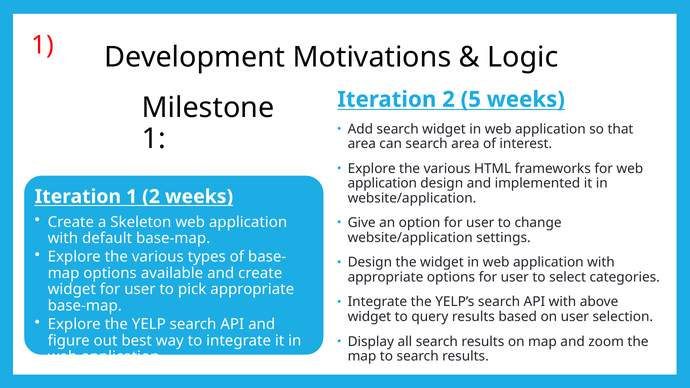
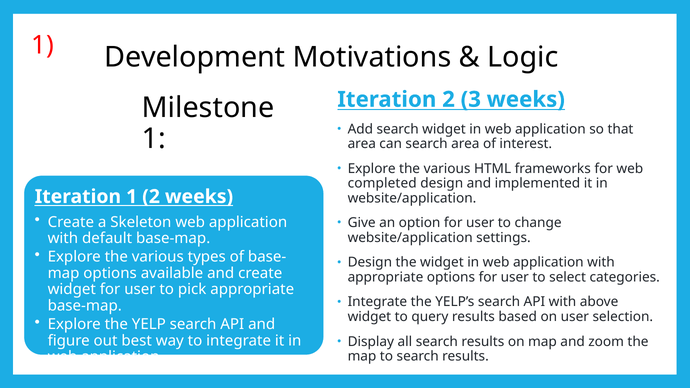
5: 5 -> 3 (471, 100)
application: application -> completed (382, 183)
